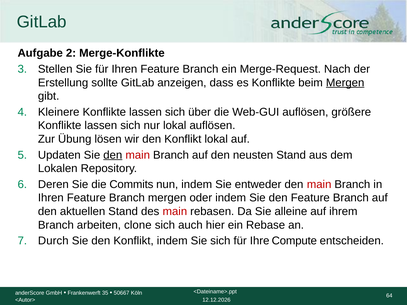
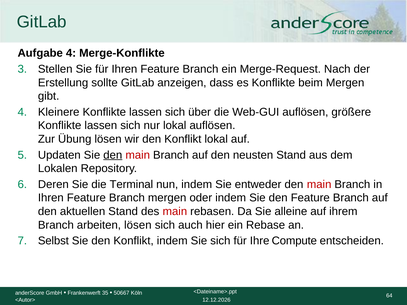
Aufgabe 2: 2 -> 4 (71, 53)
Mergen underline: present -> none (345, 83)
Commits: Commits -> Terminal (131, 184)
arbeiten clone: clone -> lösen (138, 225)
Durch: Durch -> Selbst (53, 241)
